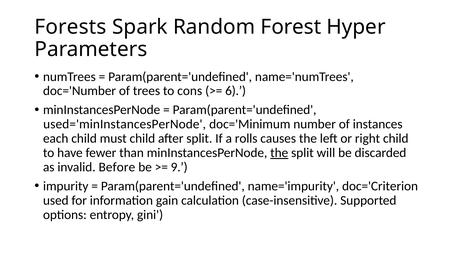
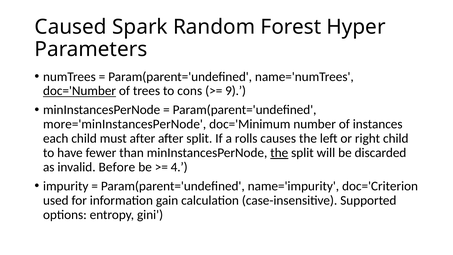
Forests: Forests -> Caused (71, 27)
doc='Number underline: none -> present (80, 91)
6: 6 -> 9 (236, 91)
used='minInstancesPerNode: used='minInstancesPerNode -> more='minInstancesPerNode (125, 124)
must child: child -> after (142, 138)
9: 9 -> 4 (179, 167)
